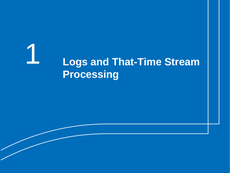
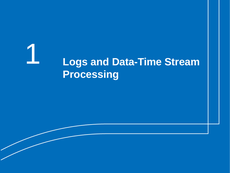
That-Time: That-Time -> Data-Time (137, 62)
